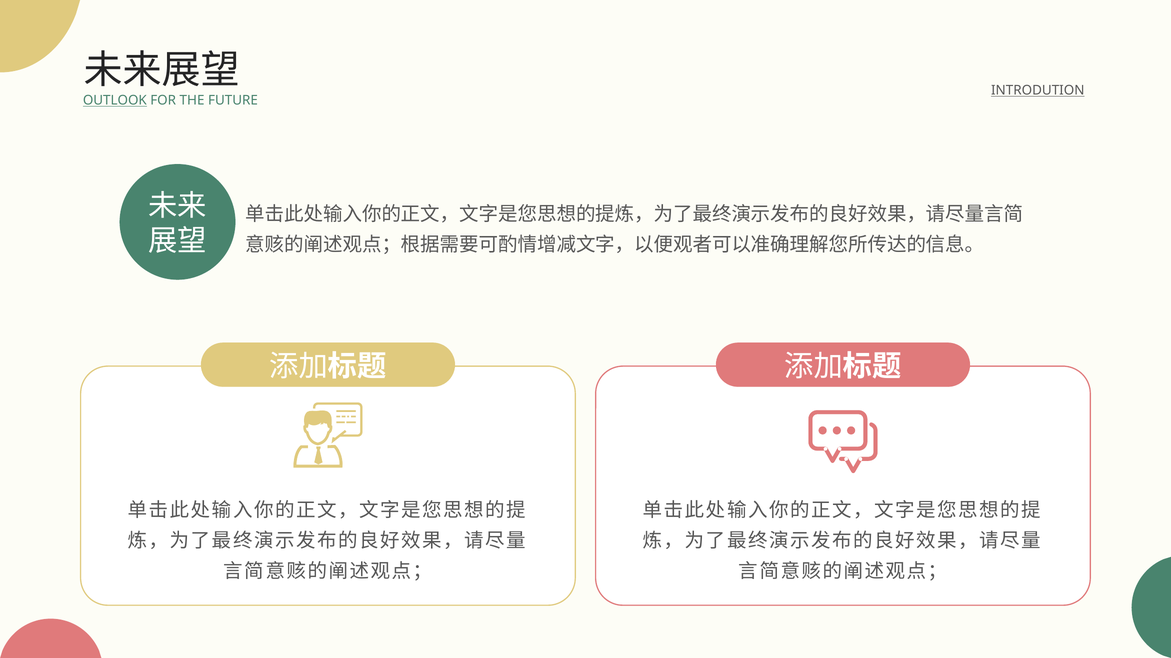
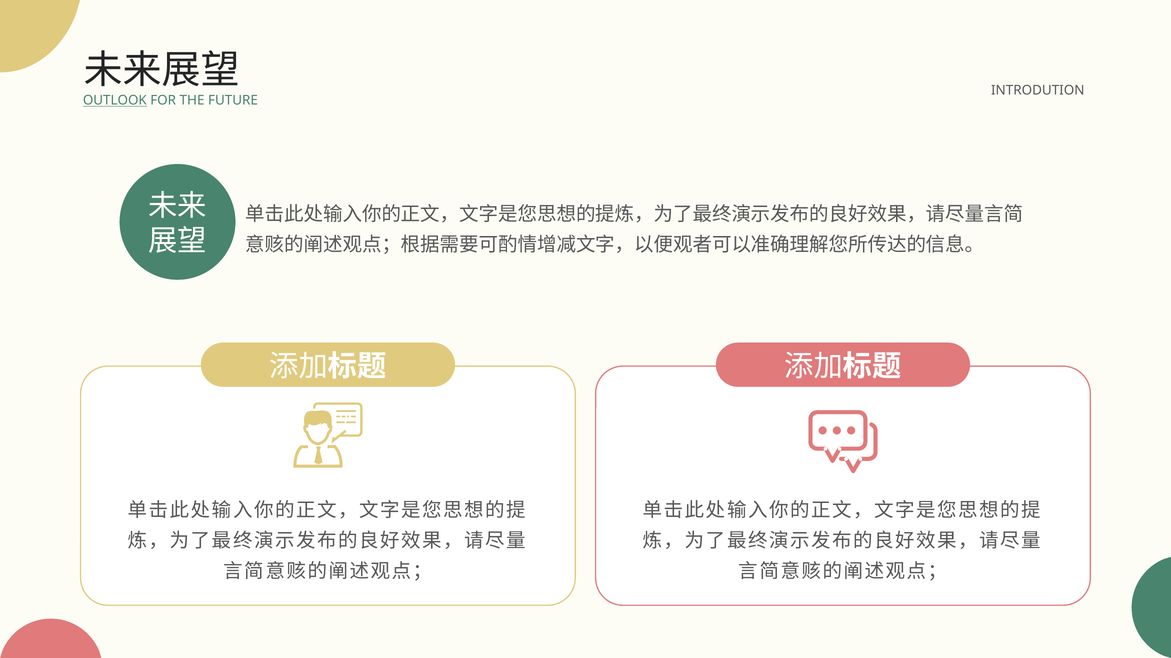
INTRODUTION underline: present -> none (1038, 91)
